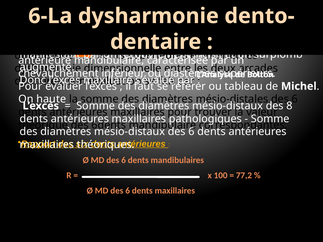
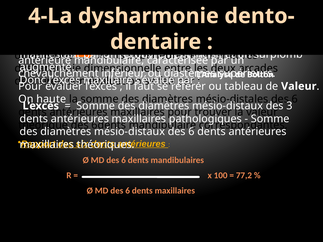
6-La: 6-La -> 4-La (50, 16)
de Michel: Michel -> Valeur (299, 86)
8: 8 -> 3 (290, 106)
